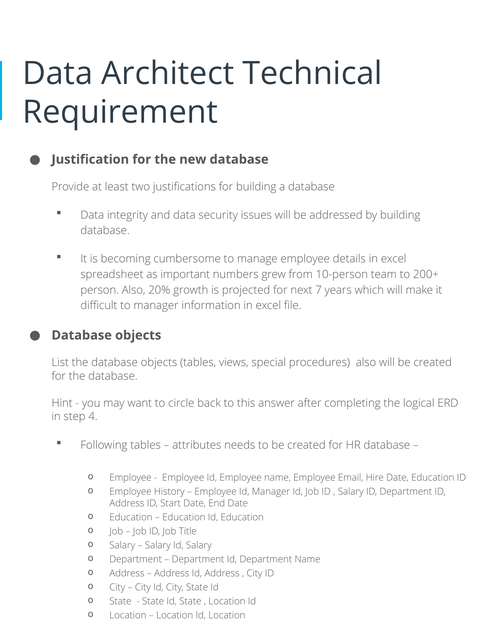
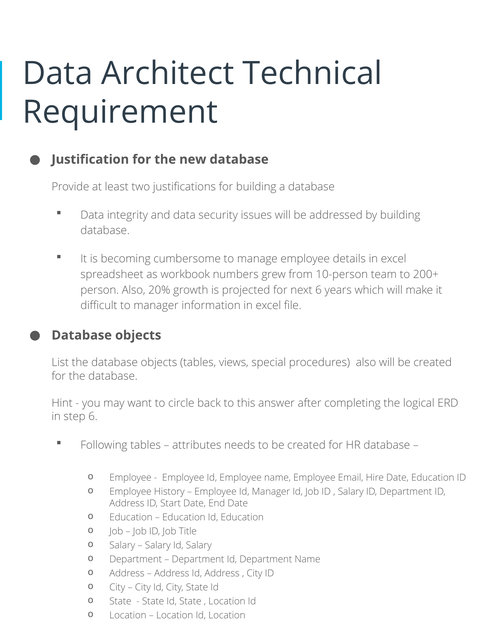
important: important -> workbook (185, 274)
next 7: 7 -> 6 (319, 290)
step 4: 4 -> 6 (93, 416)
